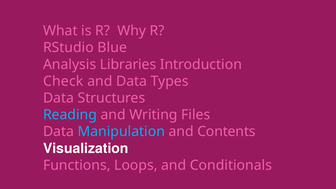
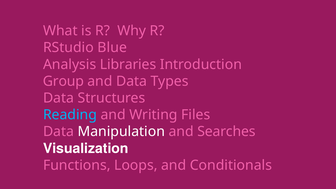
Check: Check -> Group (63, 81)
Manipulation colour: light blue -> white (121, 132)
Contents: Contents -> Searches (226, 132)
